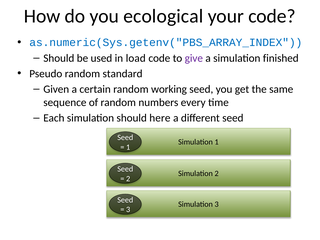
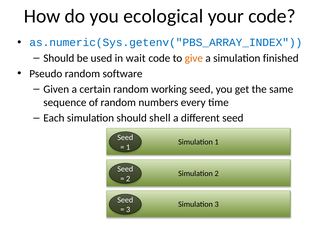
load: load -> wait (136, 58)
give colour: purple -> orange (194, 58)
standard: standard -> software (123, 74)
here: here -> shell (160, 118)
